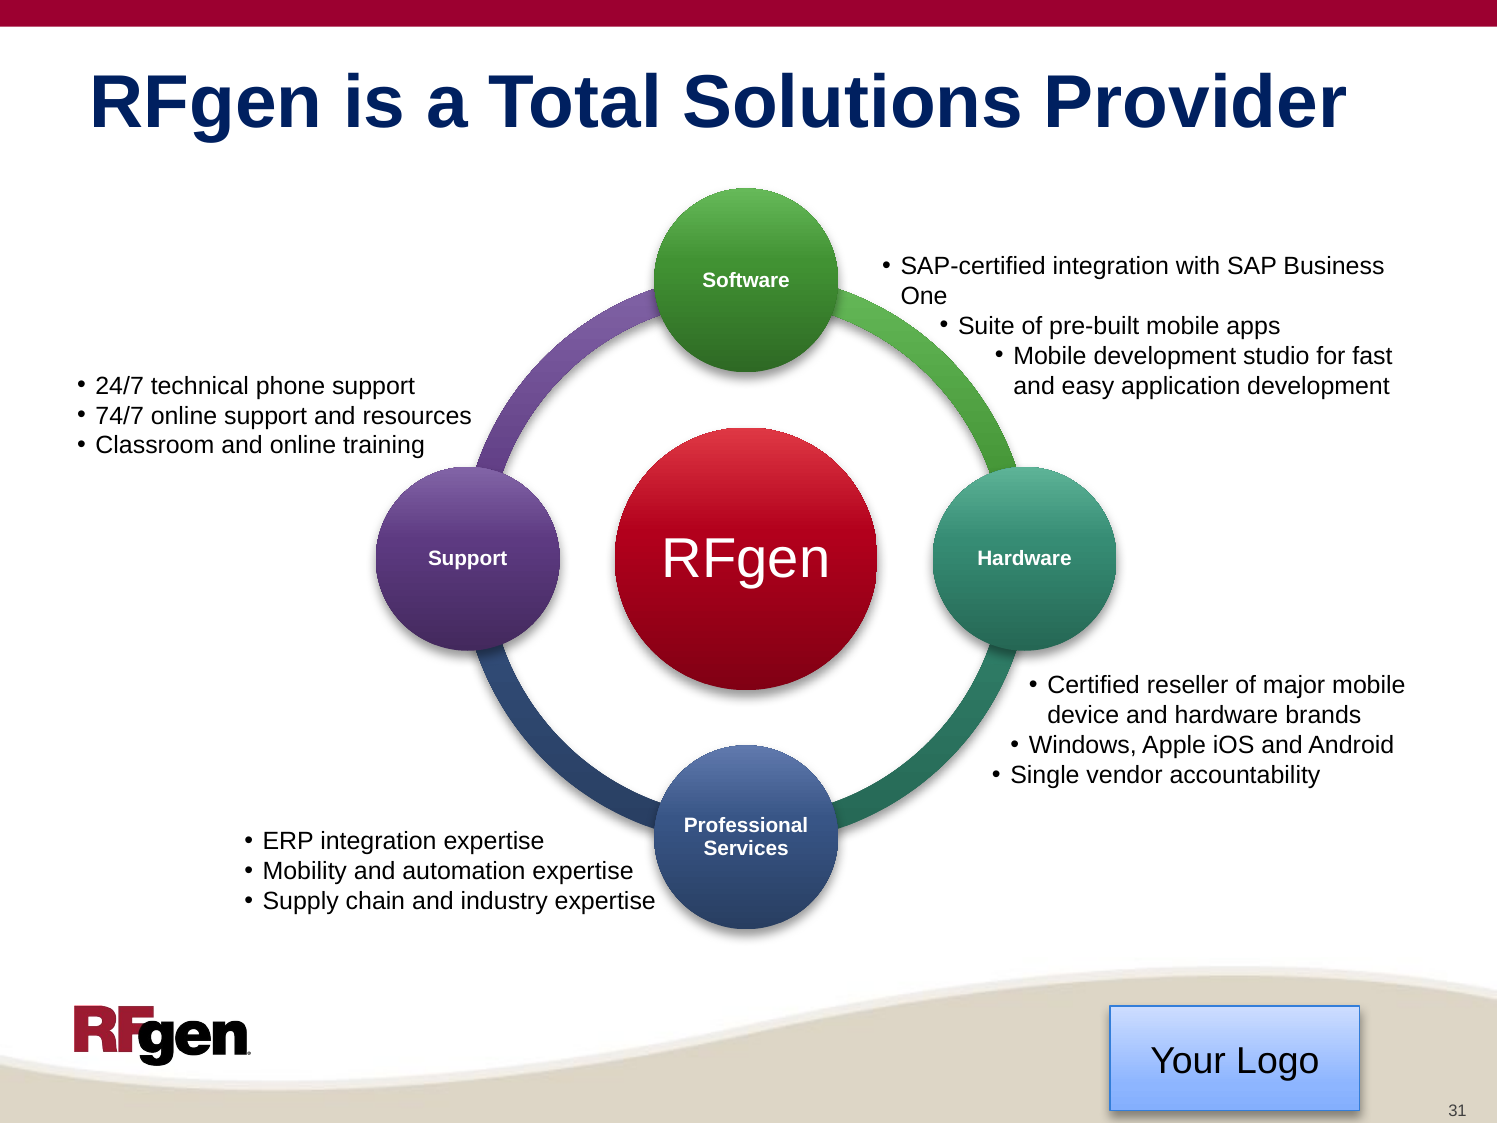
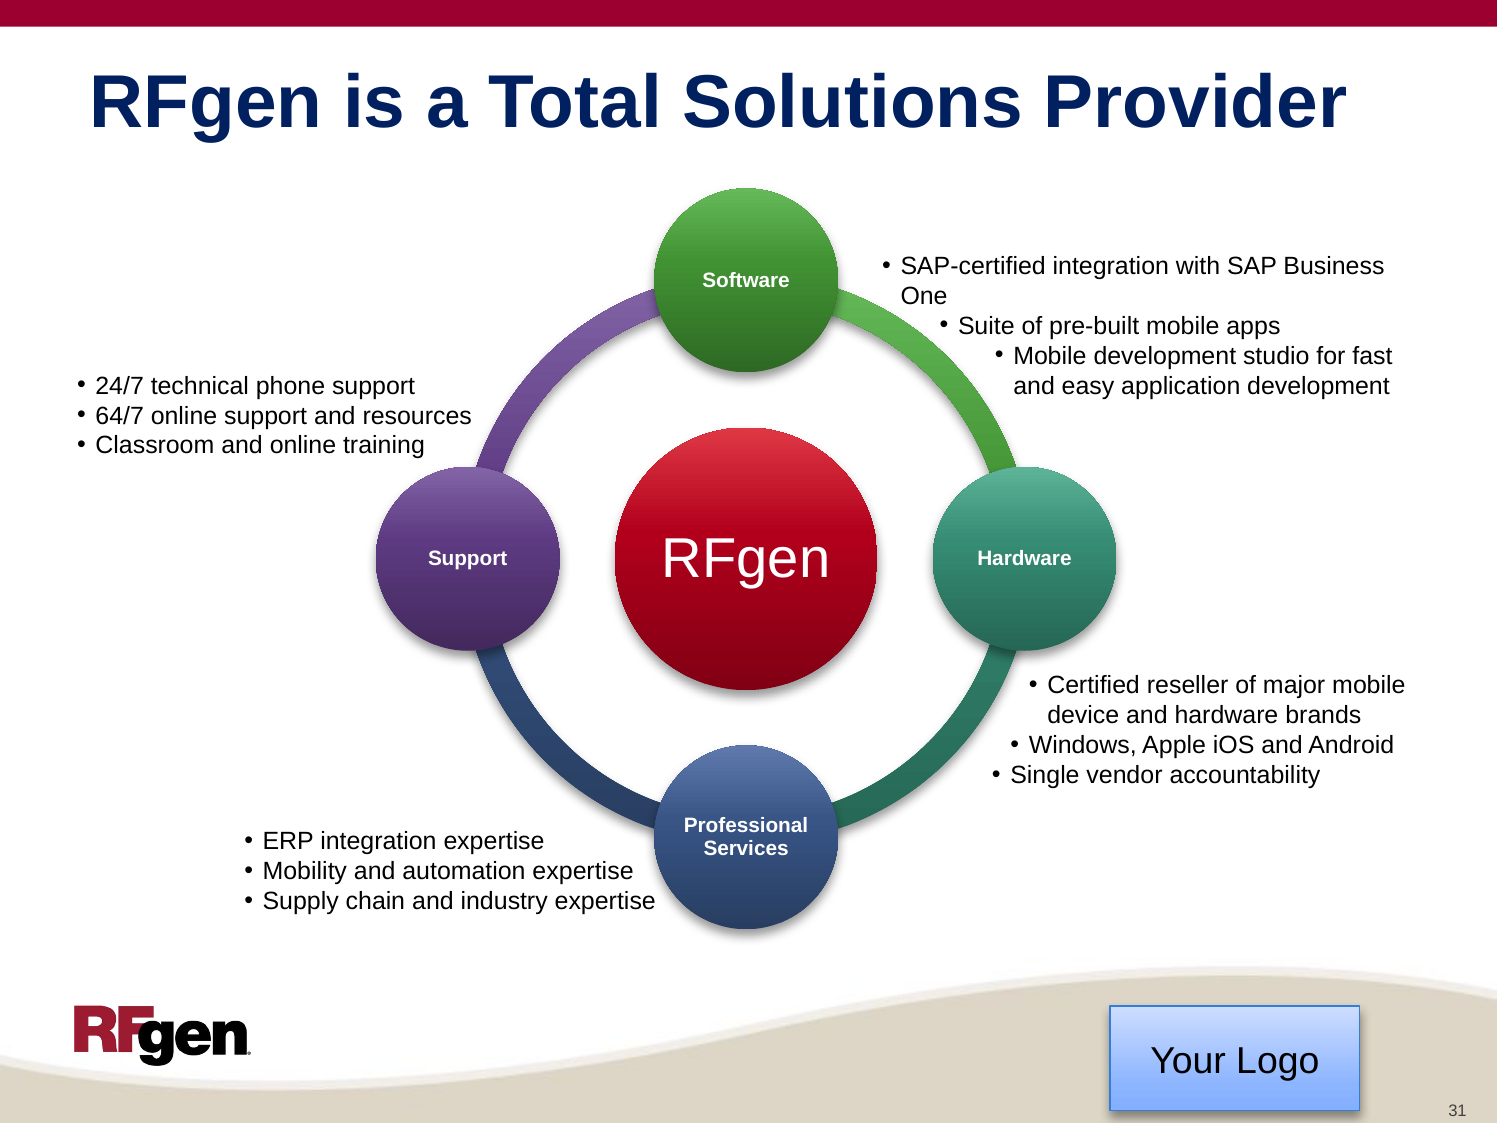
74/7: 74/7 -> 64/7 (120, 416)
